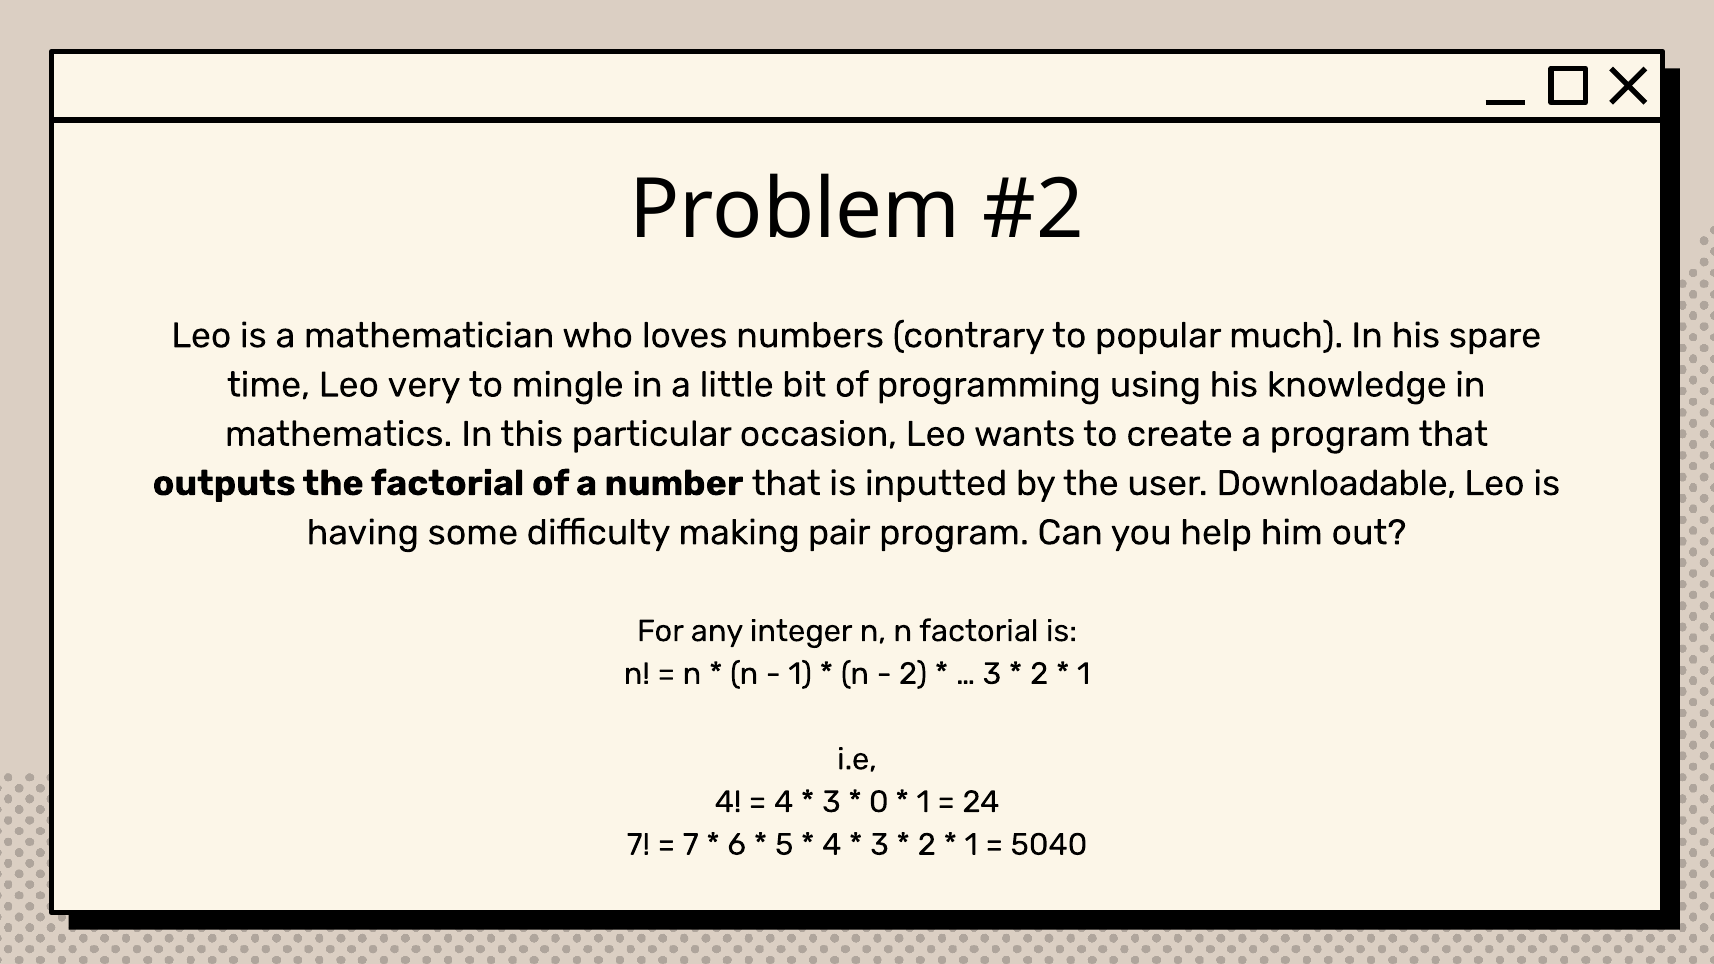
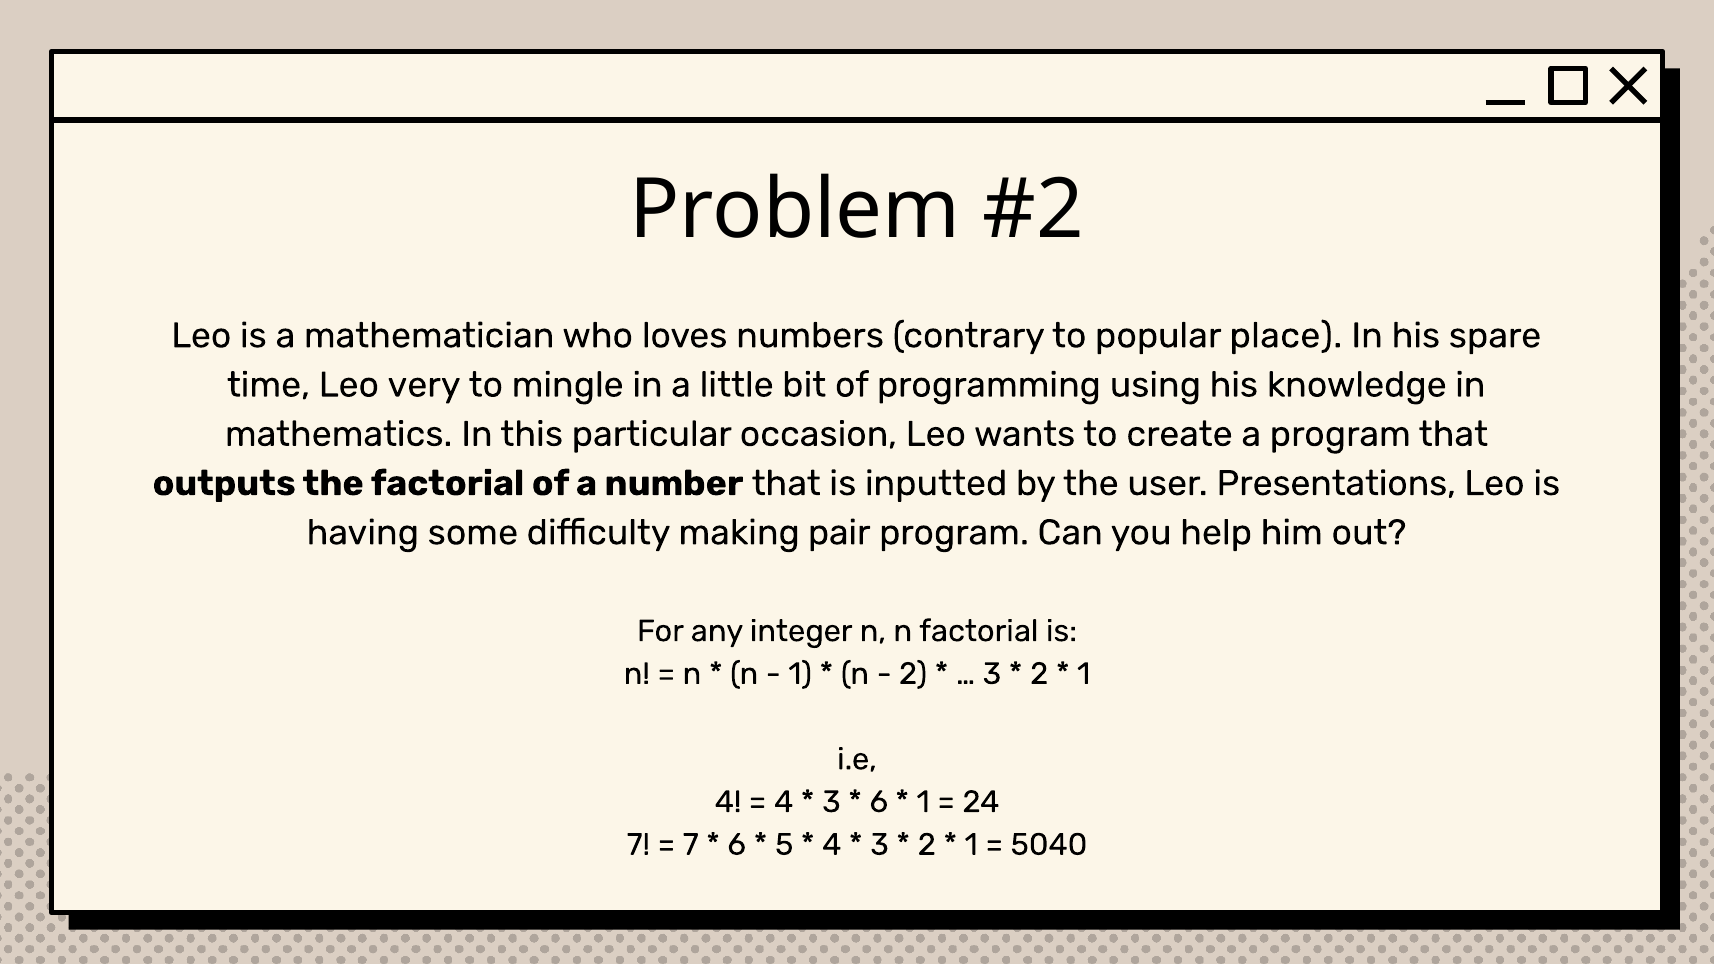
much: much -> place (1286, 336)
Downloadable: Downloadable -> Presentations (1336, 483)
0: 0 -> 6 (879, 802)
